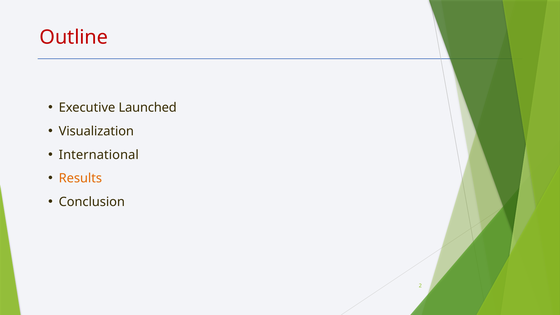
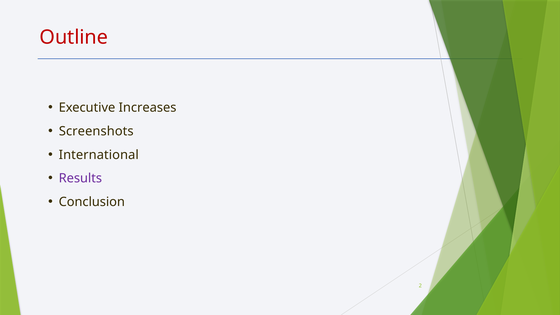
Launched: Launched -> Increases (148, 108)
Visualization: Visualization -> Screenshots (96, 131)
Results colour: orange -> purple (80, 178)
